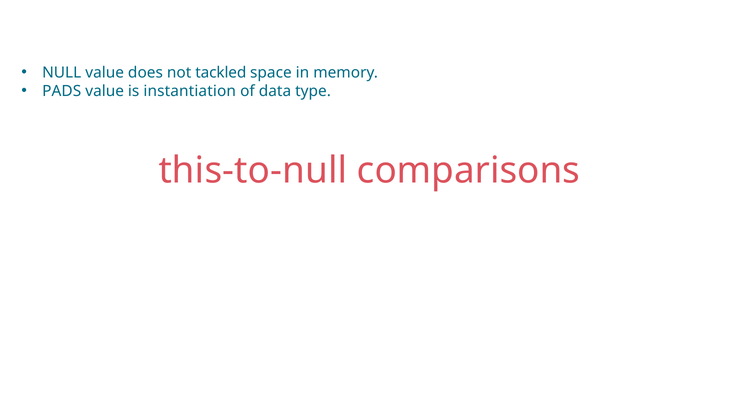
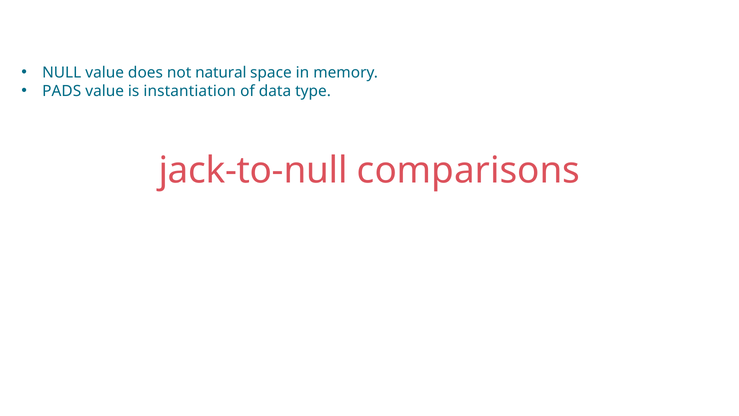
tackled: tackled -> natural (221, 72)
this-to-null: this-to-null -> jack-to-null (253, 171)
